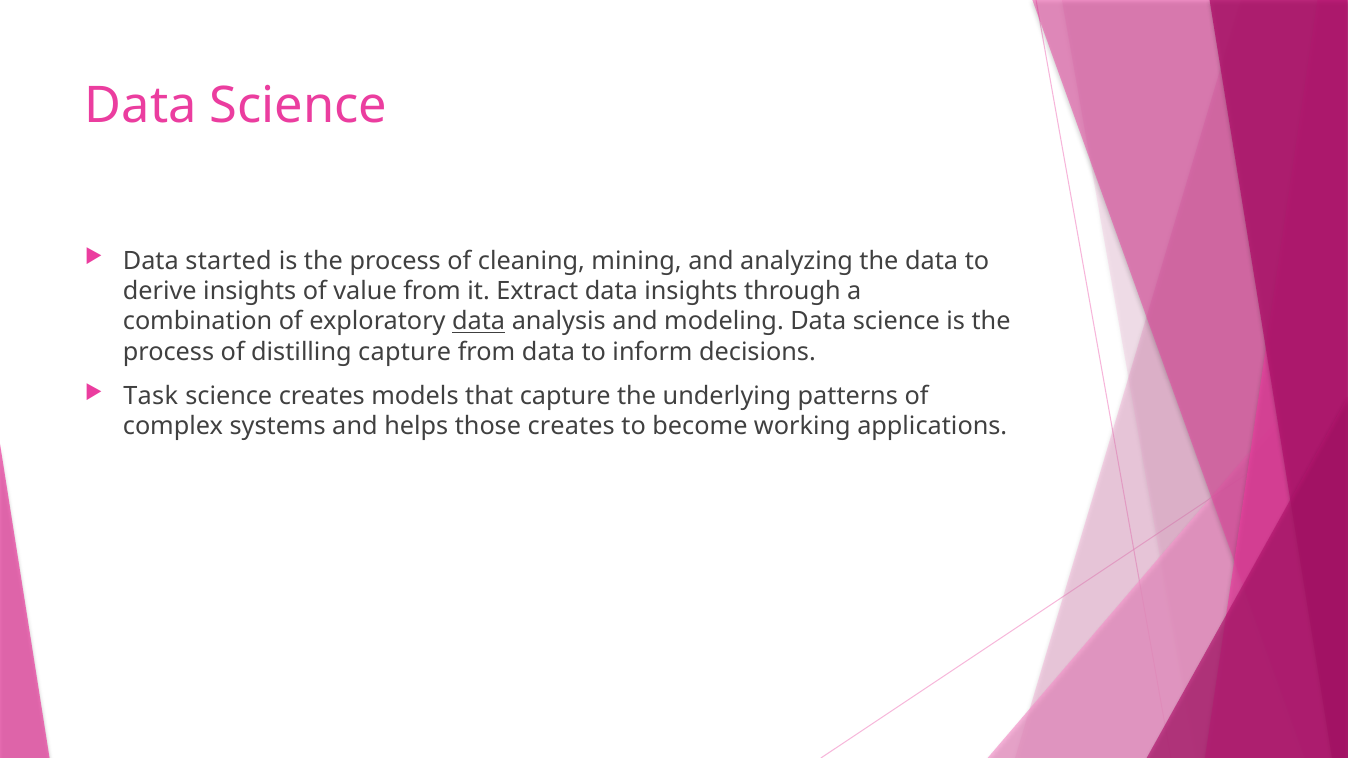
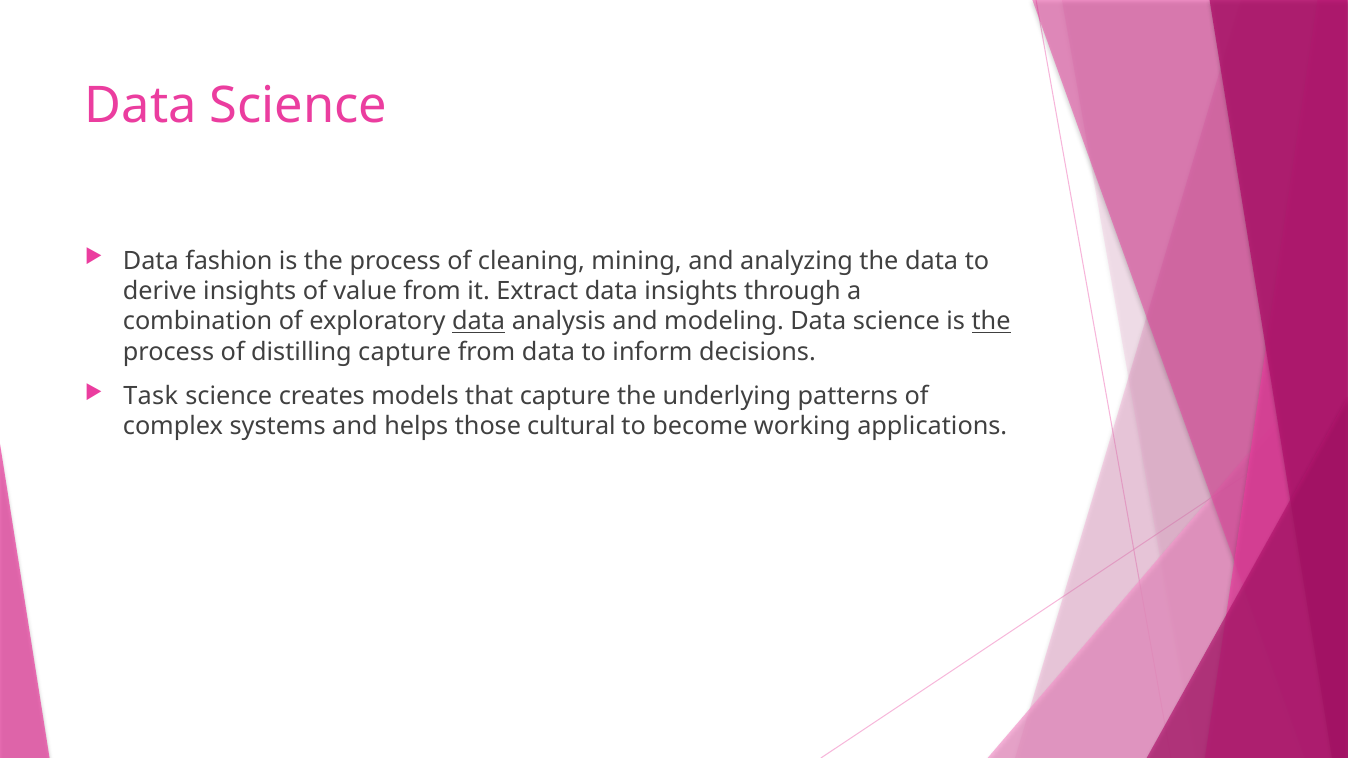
started: started -> fashion (229, 261)
the underline: none -> present (991, 322)
those creates: creates -> cultural (571, 427)
